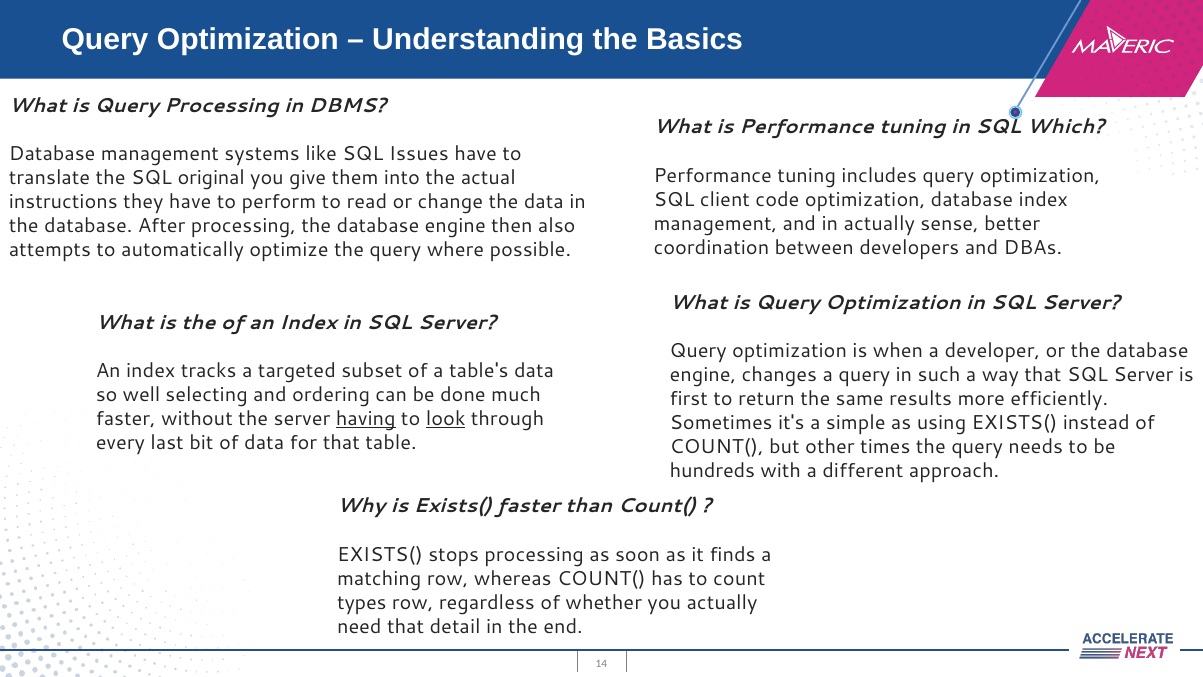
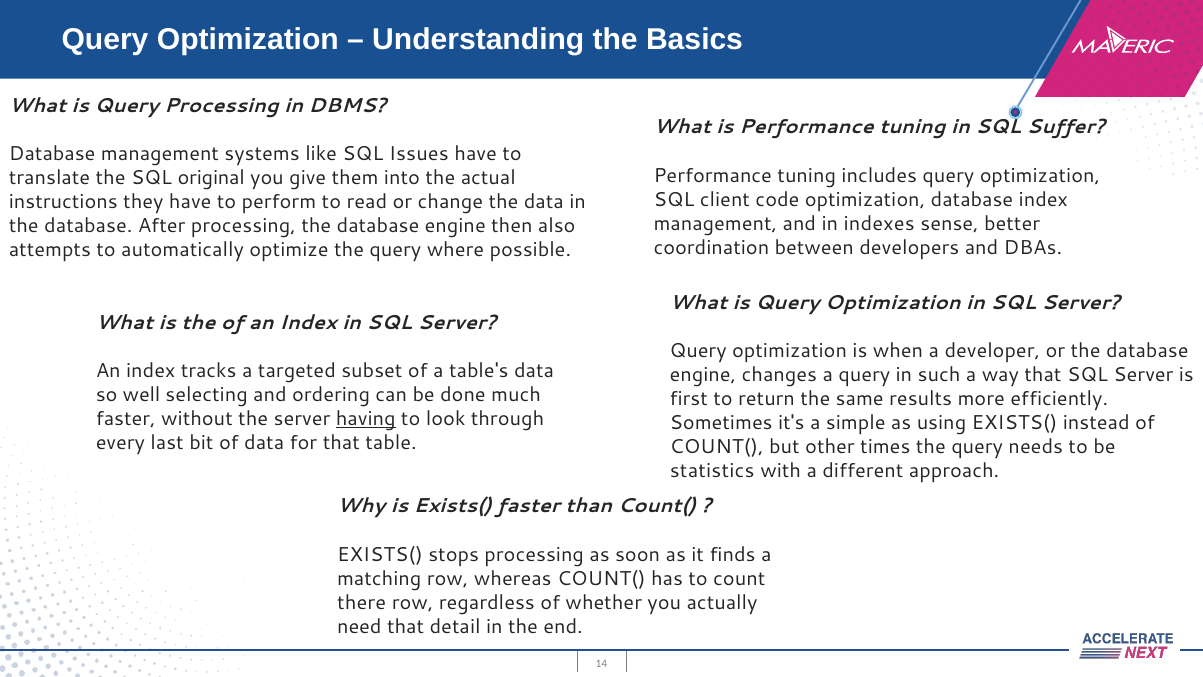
Which: Which -> Suffer (1066, 127)
in actually: actually -> indexes (879, 223)
look underline: present -> none (446, 418)
hundreds: hundreds -> statistics (712, 471)
types: types -> there (362, 602)
